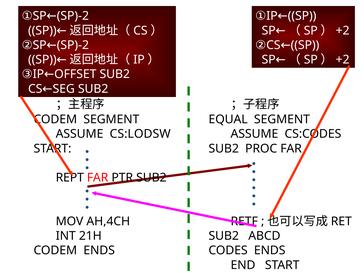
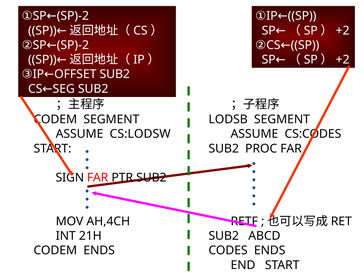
EQUAL: EQUAL -> LODSB (228, 119)
REPT: REPT -> SIGN (70, 178)
